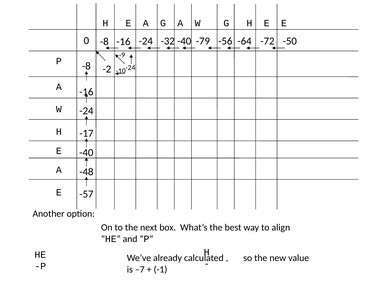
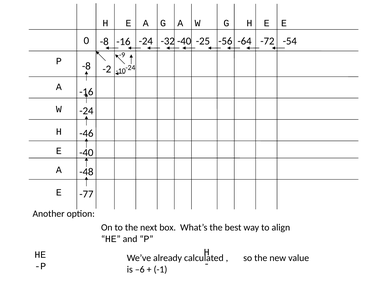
-79: -79 -> -25 (203, 41)
-50: -50 -> -54 (290, 41)
-17: -17 -> -46 (86, 133)
-57: -57 -> -77 (86, 194)
–7: –7 -> –6 (140, 269)
